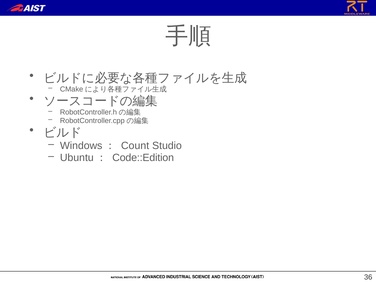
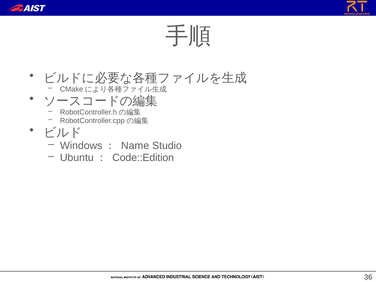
Count: Count -> Name (135, 146)
